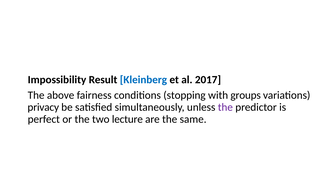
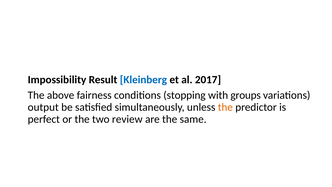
privacy: privacy -> output (43, 107)
the colour: purple -> orange (225, 107)
lecture: lecture -> review (127, 119)
